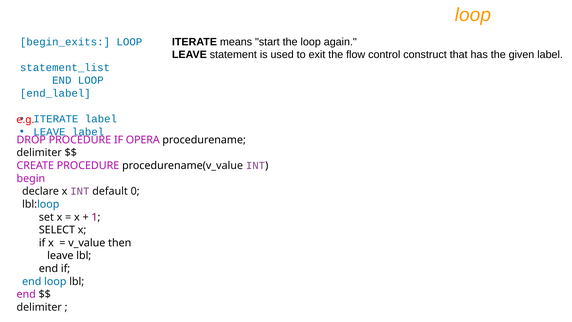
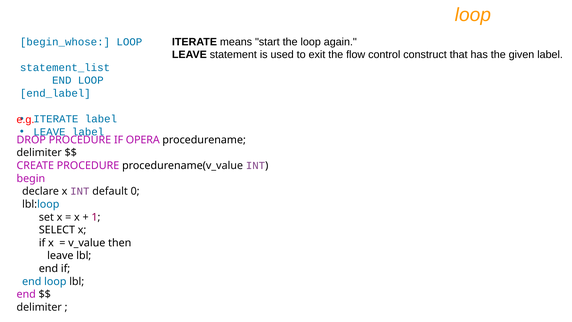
begin_exits: begin_exits -> begin_whose (65, 42)
